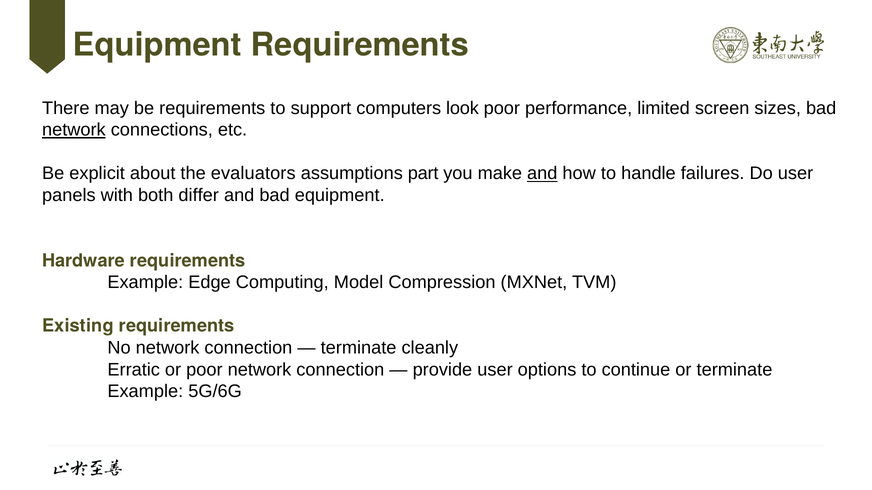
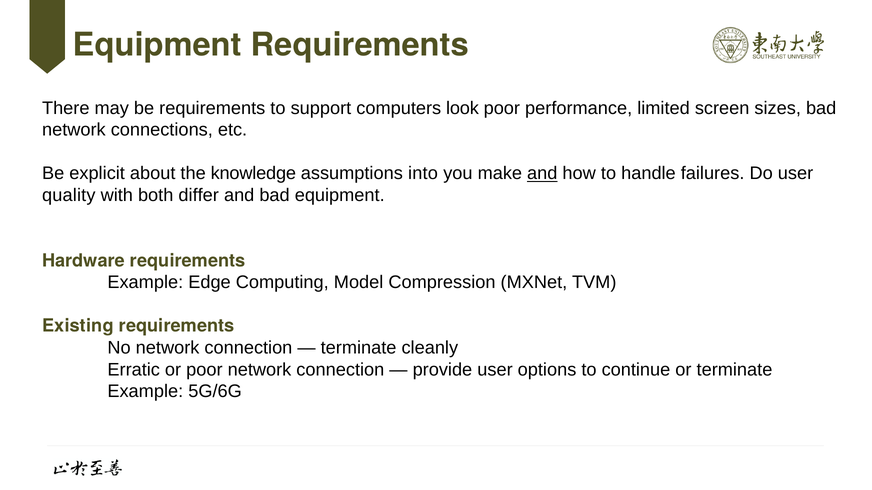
network underline: present -> none (74, 130)
evaluators: evaluators -> knowledge (253, 174)
part: part -> into (423, 174)
panels: panels -> quality (69, 195)
